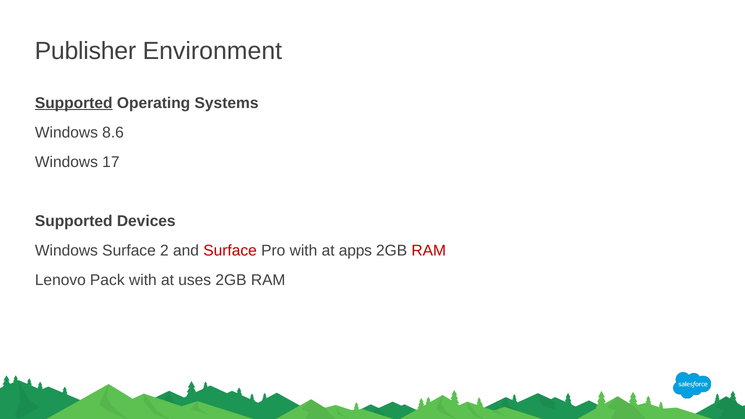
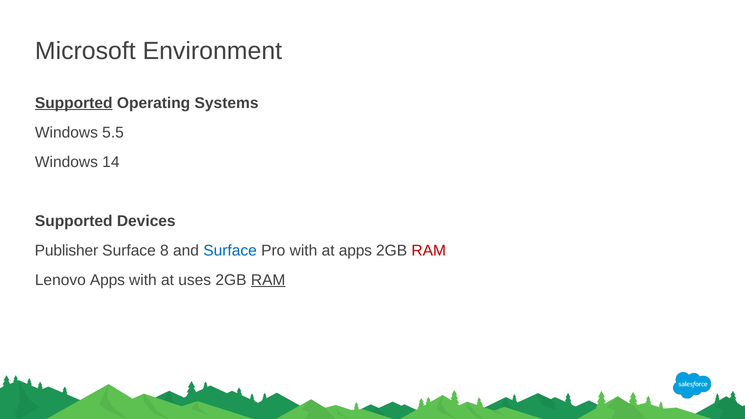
Publisher: Publisher -> Microsoft (85, 51)
8.6: 8.6 -> 5.5 (113, 133)
17: 17 -> 14 (111, 162)
Windows: Windows -> Publisher (66, 251)
2: 2 -> 8 (164, 251)
Surface colour: red -> blue (230, 251)
Lenovo Pack: Pack -> Apps (107, 280)
RAM underline: none -> present (268, 280)
